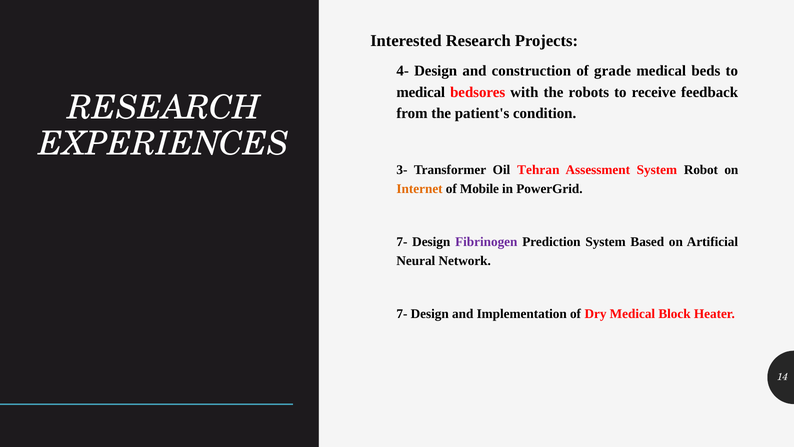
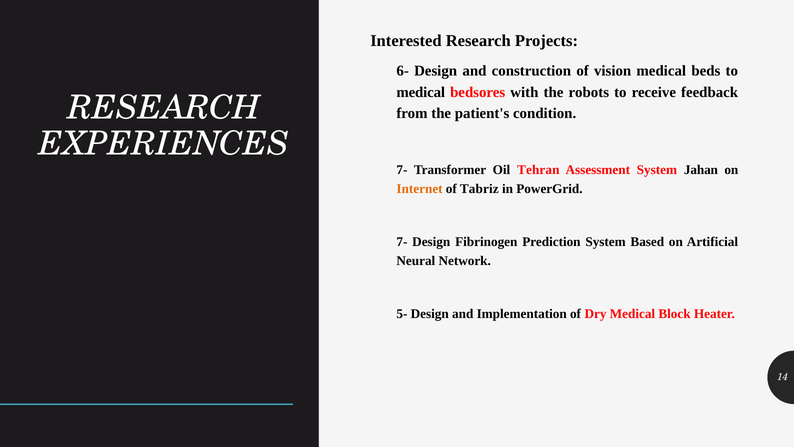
4-: 4- -> 6- (403, 71)
grade: grade -> vision (613, 71)
3-: 3- -> 7- (402, 170)
Robot: Robot -> Jahan (701, 170)
Mobile: Mobile -> Tabriz (479, 189)
Fibrinogen colour: purple -> black (486, 242)
7-: 7- -> 5- (402, 314)
